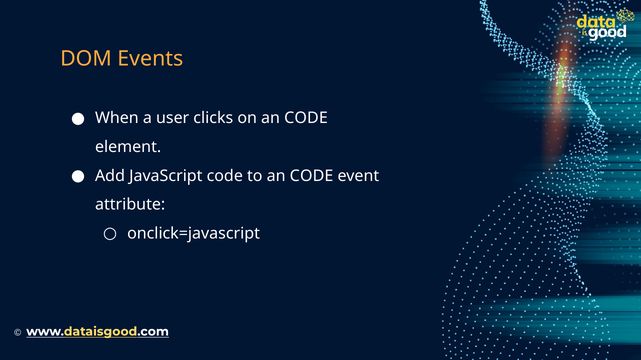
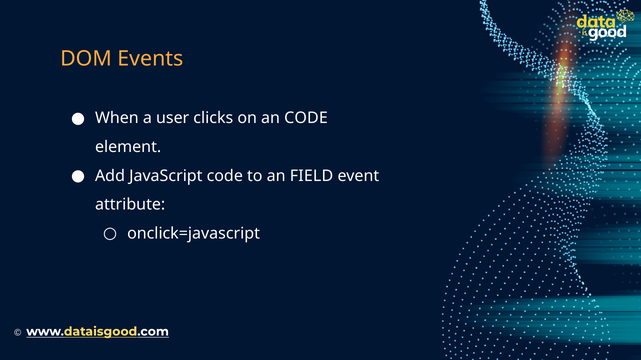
to an CODE: CODE -> FIELD (312, 176)
